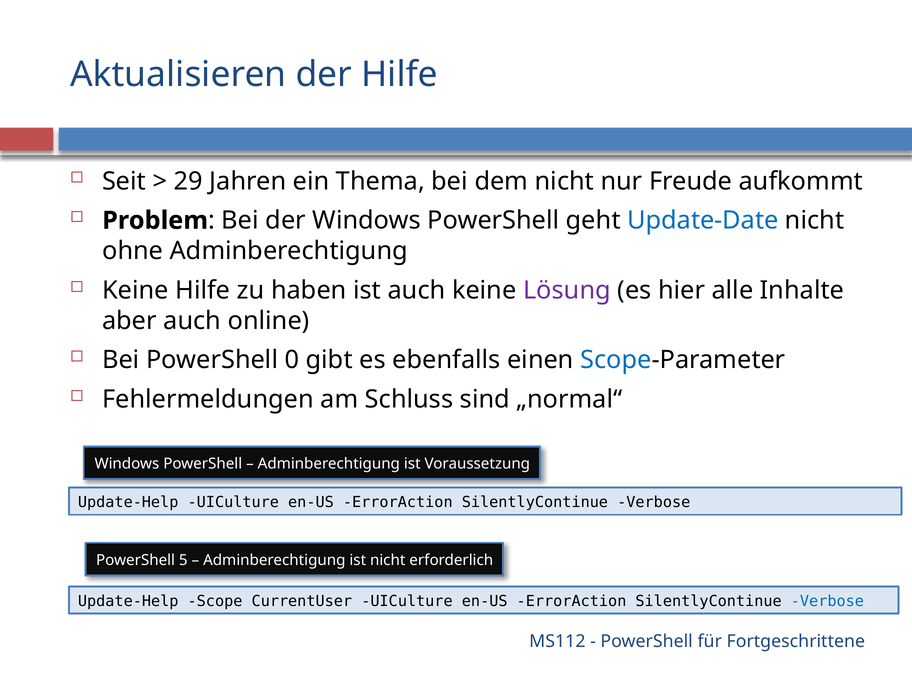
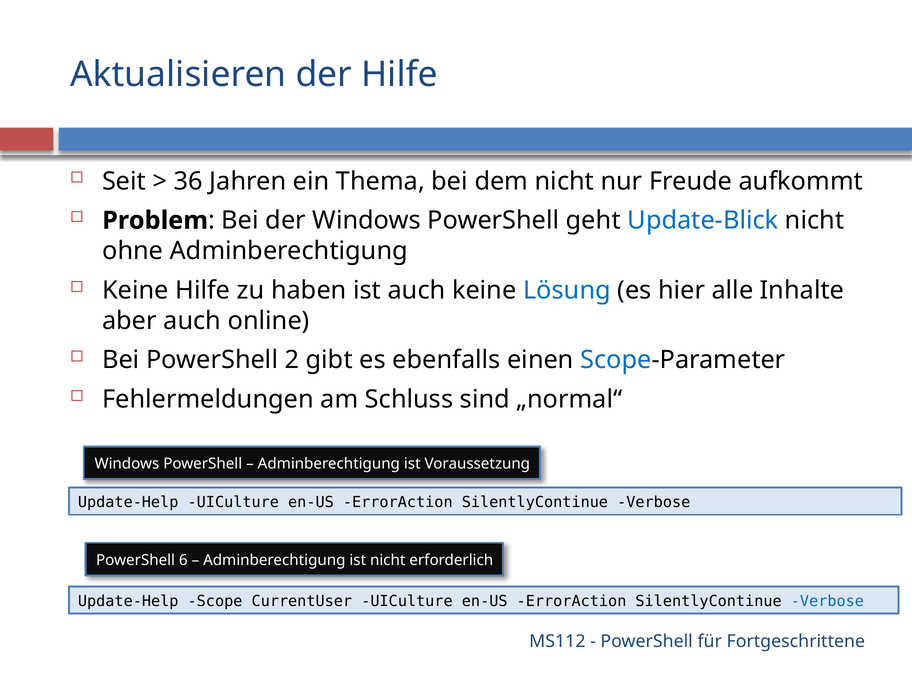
29: 29 -> 36 (188, 181)
Update-Date: Update-Date -> Update-Blick (703, 220)
Lösung colour: purple -> blue (567, 290)
0: 0 -> 2 (292, 360)
5: 5 -> 6 (183, 560)
